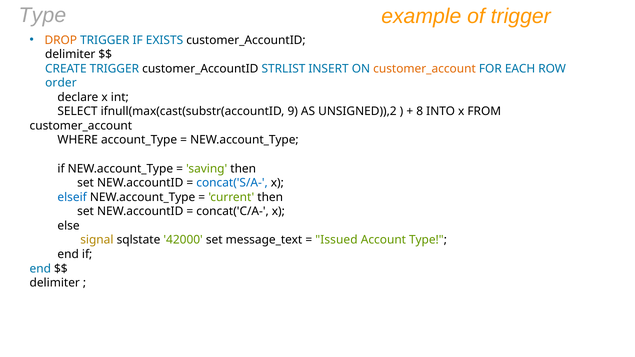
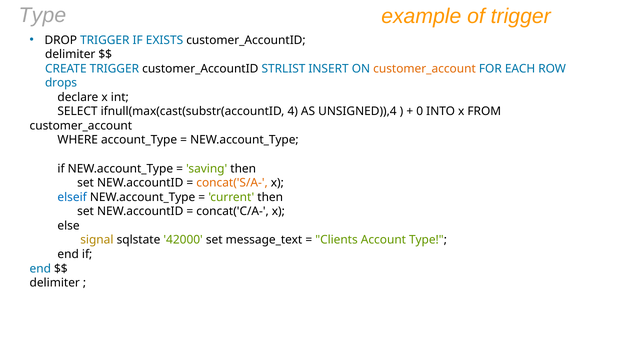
DROP colour: orange -> black (61, 40)
order: order -> drops (61, 83)
9: 9 -> 4 (293, 112)
UNSIGNED)),2: UNSIGNED)),2 -> UNSIGNED)),4 (357, 112)
8: 8 -> 0 (420, 112)
concat('S/A- colour: blue -> orange (232, 183)
Issued: Issued -> Clients (337, 240)
